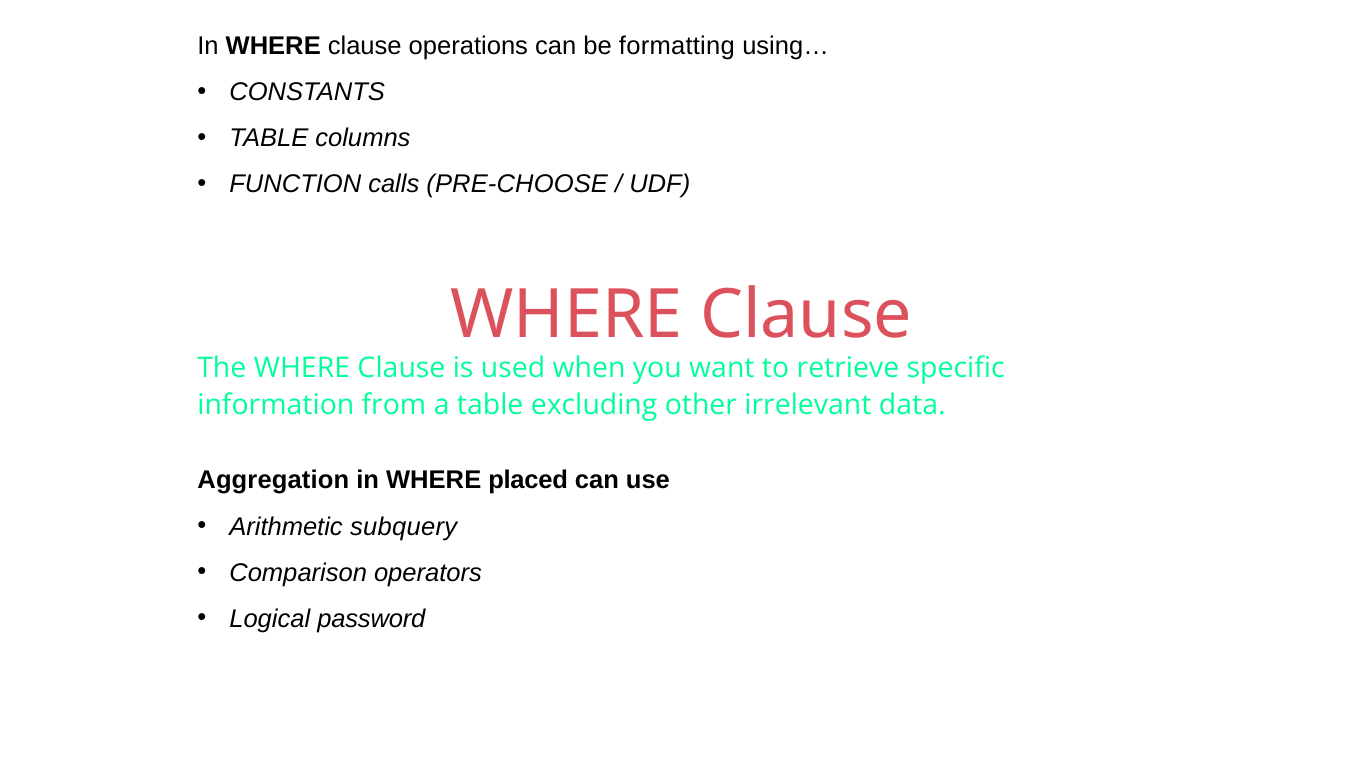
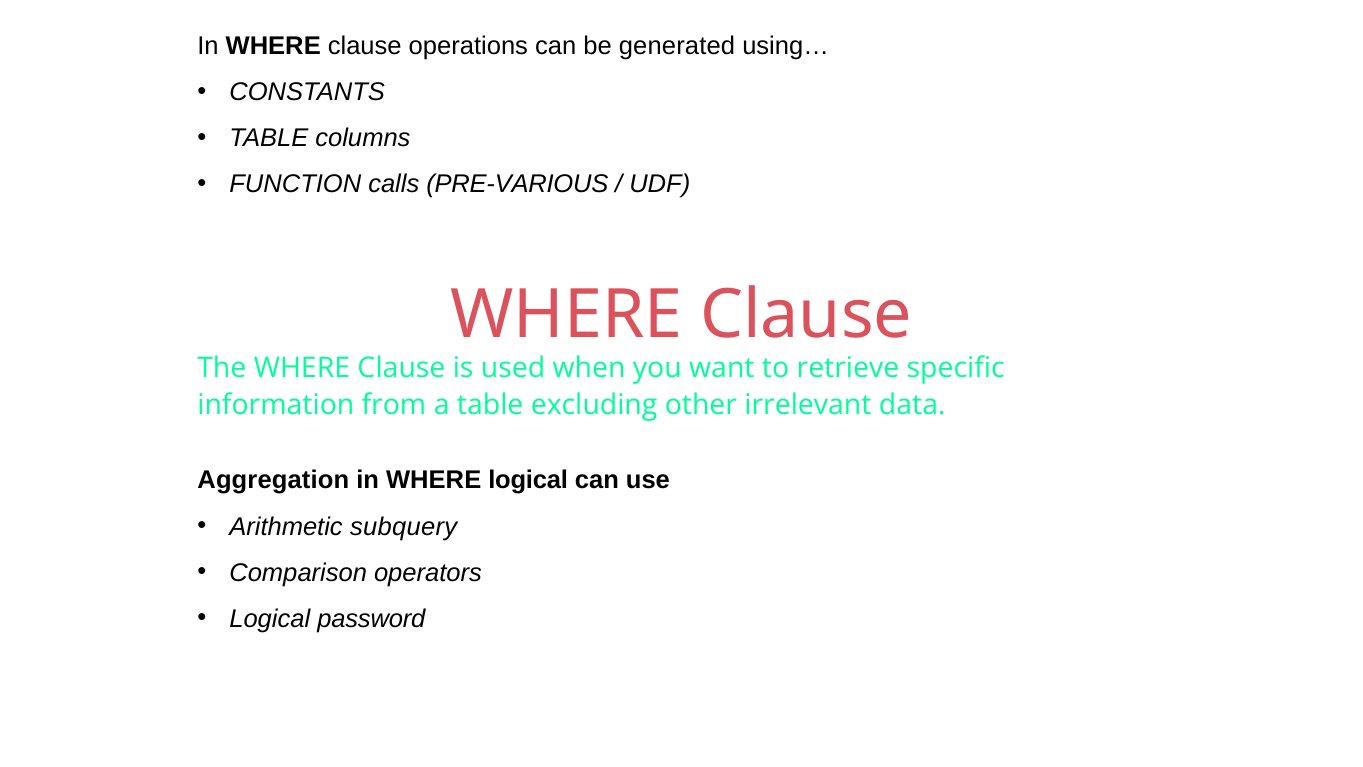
formatting: formatting -> generated (677, 46)
PRE-CHOOSE: PRE-CHOOSE -> PRE-VARIOUS (517, 184)
WHERE placed: placed -> logical (528, 480)
